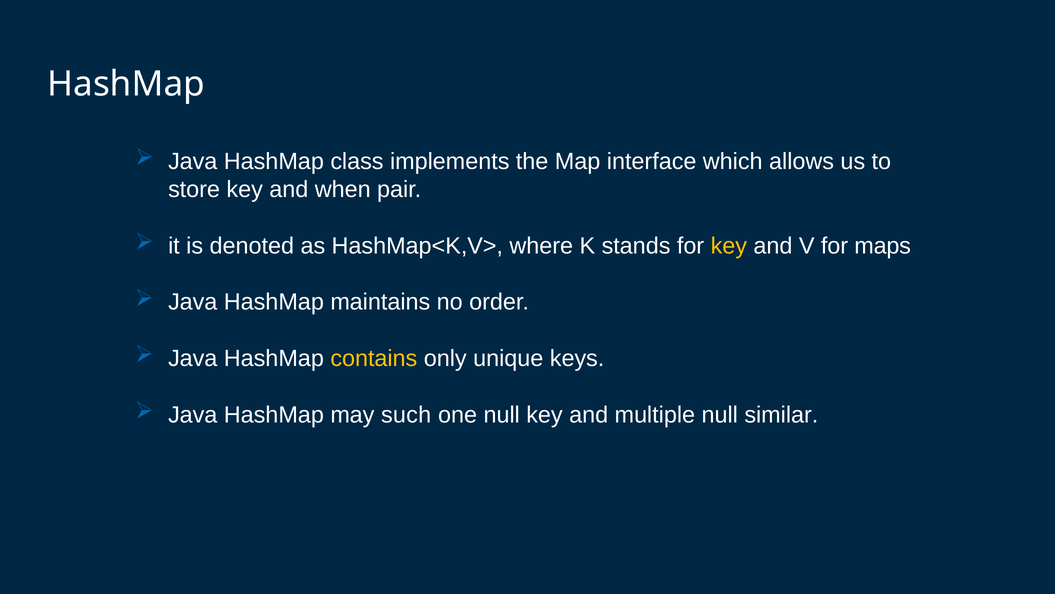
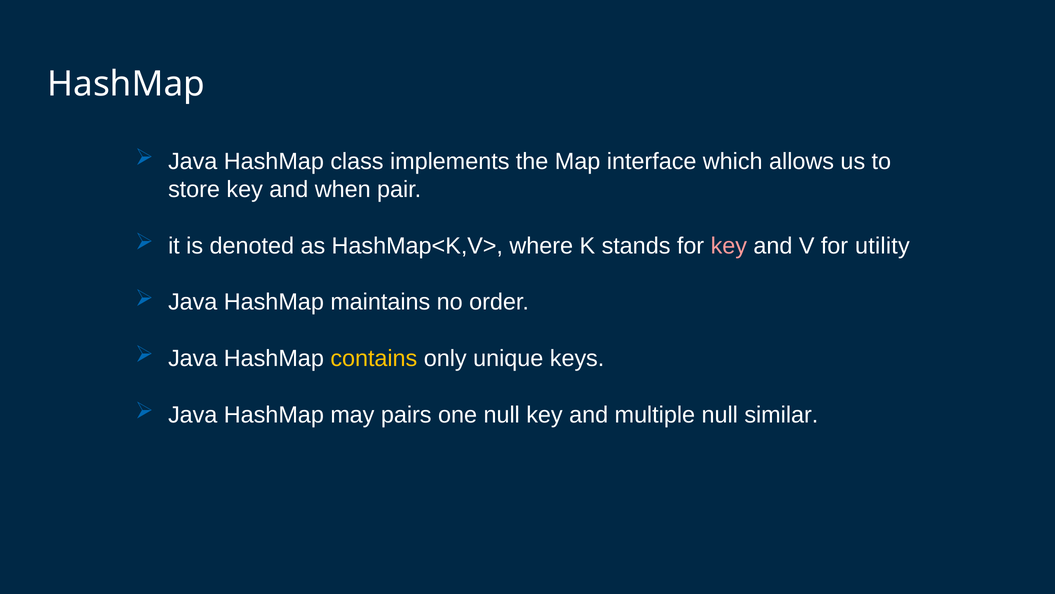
key colour: yellow -> pink (729, 246)
maps: maps -> utility (882, 246)
such: such -> pairs (406, 414)
